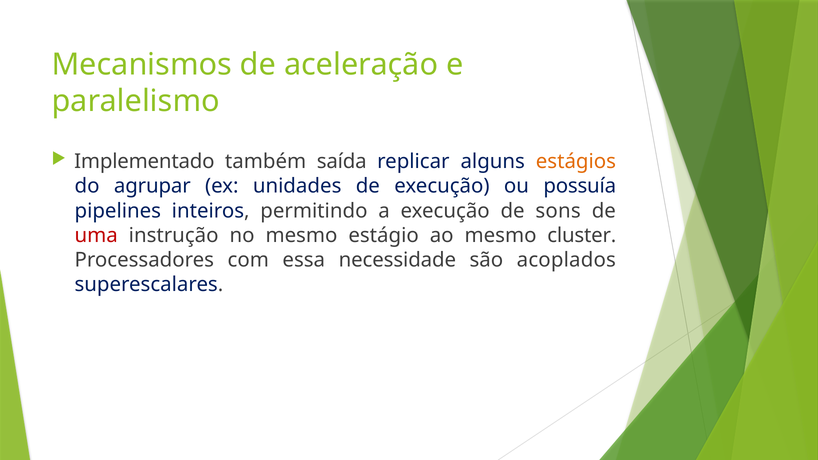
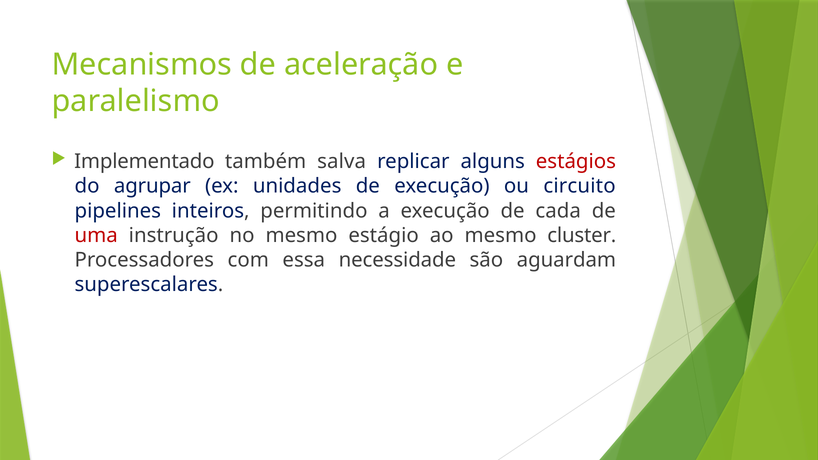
saída: saída -> salva (342, 162)
estágios colour: orange -> red (576, 162)
possuía: possuía -> circuito (580, 186)
sons: sons -> cada (558, 211)
acoplados: acoplados -> aguardam (566, 260)
